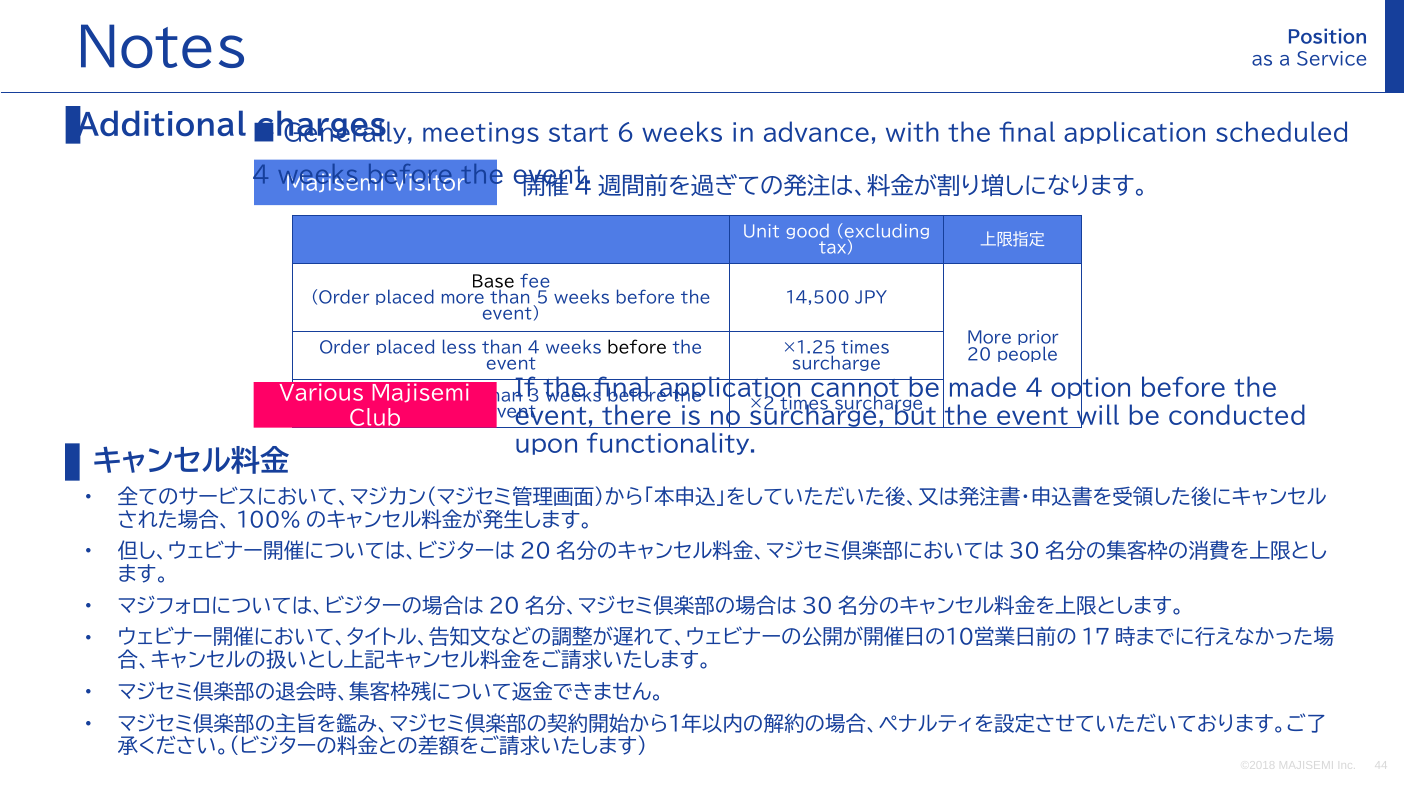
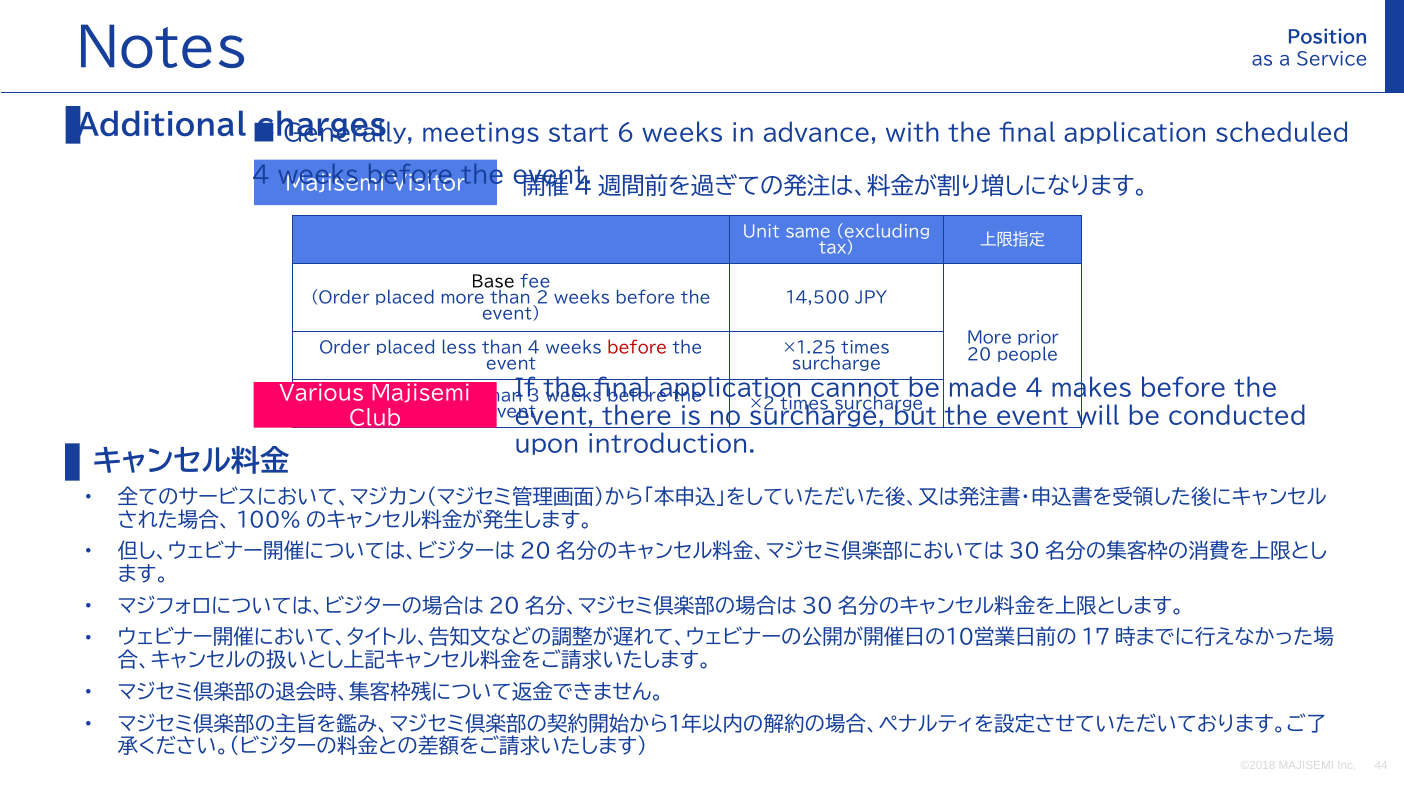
good: good -> same (808, 232)
5: 5 -> 2 (542, 298)
before colour: black -> red (637, 348)
option: option -> makes (1092, 389)
functionality: functionality -> introduction (672, 445)
